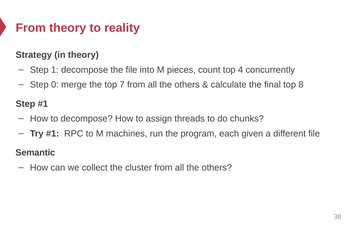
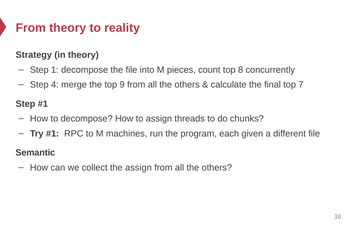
4: 4 -> 8 (241, 70)
0: 0 -> 4 (55, 85)
7: 7 -> 9 (122, 85)
8: 8 -> 7 (301, 85)
the cluster: cluster -> assign (138, 168)
